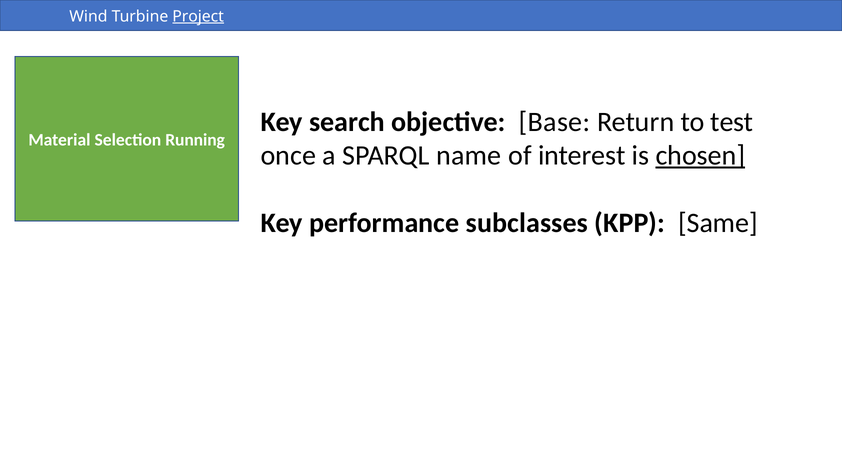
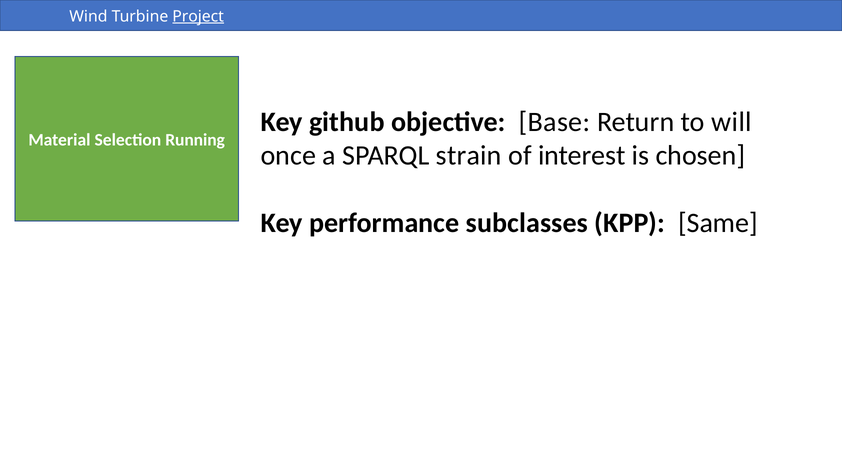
search: search -> github (347, 122)
test: test -> will (732, 122)
name: name -> strain (469, 155)
chosen underline: present -> none (700, 155)
